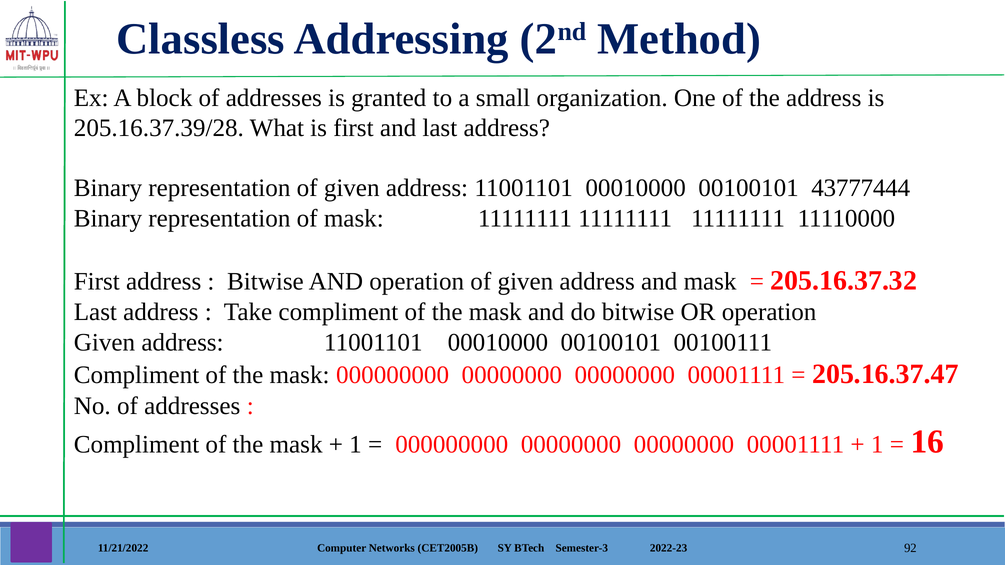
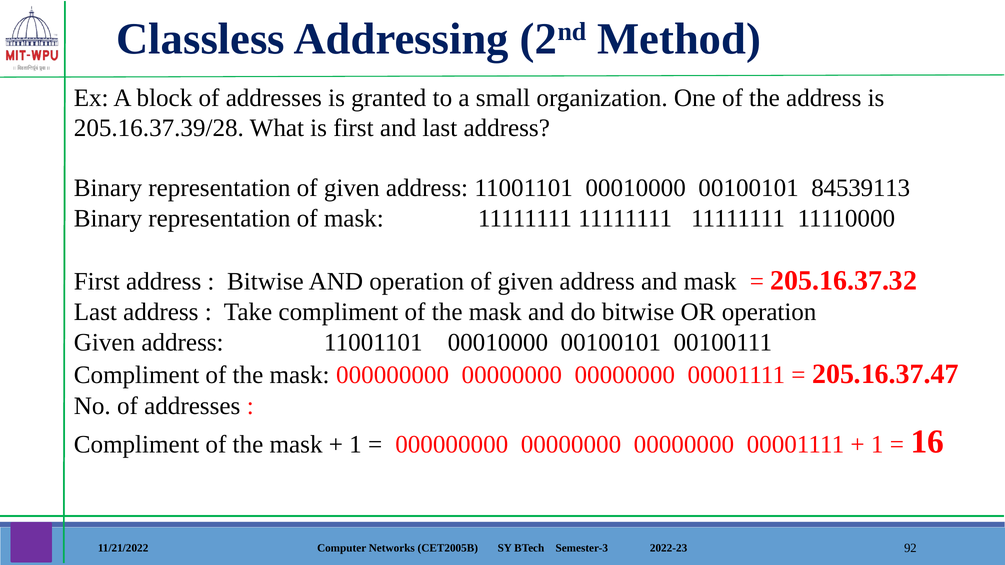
43777444: 43777444 -> 84539113 (861, 188)
